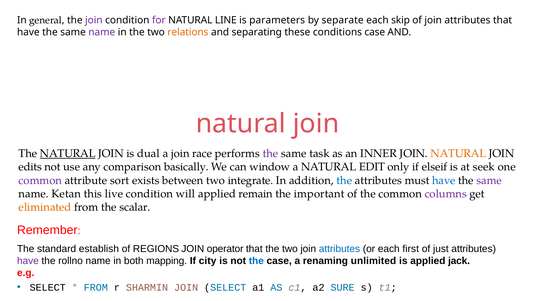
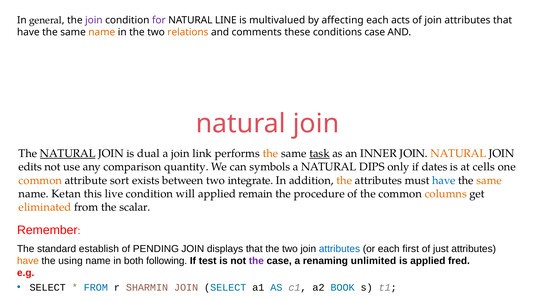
parameters: parameters -> multivalued (277, 20)
separate: separate -> affecting (343, 20)
skip: skip -> acts (401, 20)
name colour: purple -> orange (102, 32)
separating: separating -> comments (257, 32)
race: race -> link (202, 154)
the colour: purple -> orange (270, 154)
task underline: none -> present (319, 154)
basically: basically -> quantity (186, 167)
window: window -> symbols (270, 167)
EDIT: EDIT -> DIPS (372, 167)
elseif: elseif -> dates (435, 167)
seek: seek -> cells (484, 167)
common colour: purple -> orange (40, 180)
the colour: blue -> orange (344, 180)
same colour: purple -> orange (489, 180)
important: important -> procedure (319, 194)
columns colour: purple -> orange (446, 194)
REGIONS: REGIONS -> PENDING (156, 249)
operator: operator -> displays (225, 249)
have colour: purple -> orange (28, 261)
rollno: rollno -> using (70, 261)
mapping: mapping -> following (167, 261)
city: city -> test (208, 261)
the colour: blue -> purple (256, 261)
jack: jack -> fred (459, 261)
SURE: SURE -> BOOK (343, 287)
